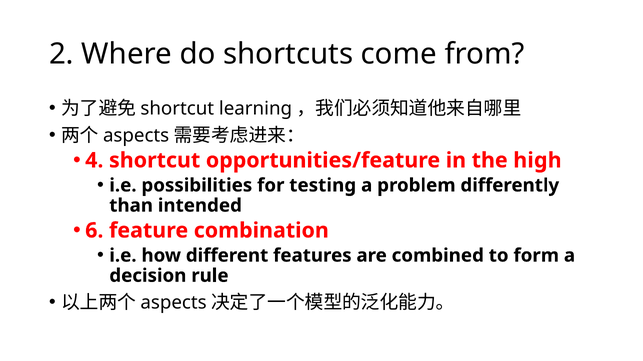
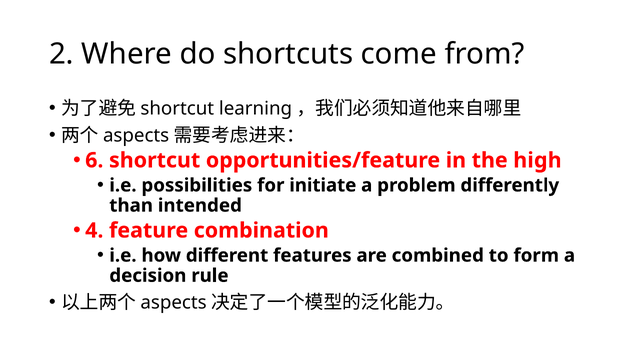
4: 4 -> 6 (94, 161)
testing: testing -> initiate (323, 186)
6: 6 -> 4 (94, 231)
